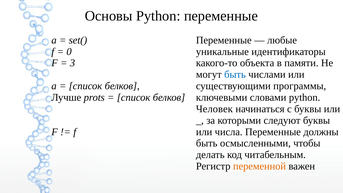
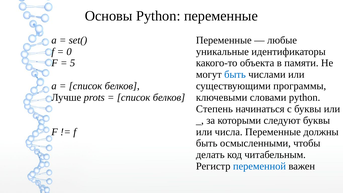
3: 3 -> 5 (73, 63)
Человек: Человек -> Степень (214, 109)
переменной colour: orange -> blue (259, 166)
